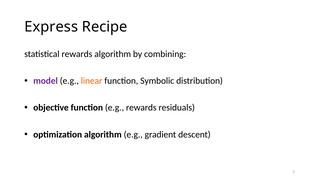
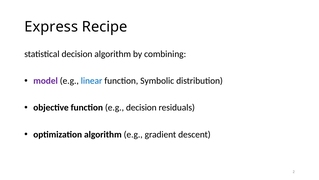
statistical rewards: rewards -> decision (77, 54)
linear colour: orange -> blue (92, 81)
e.g rewards: rewards -> decision (141, 107)
